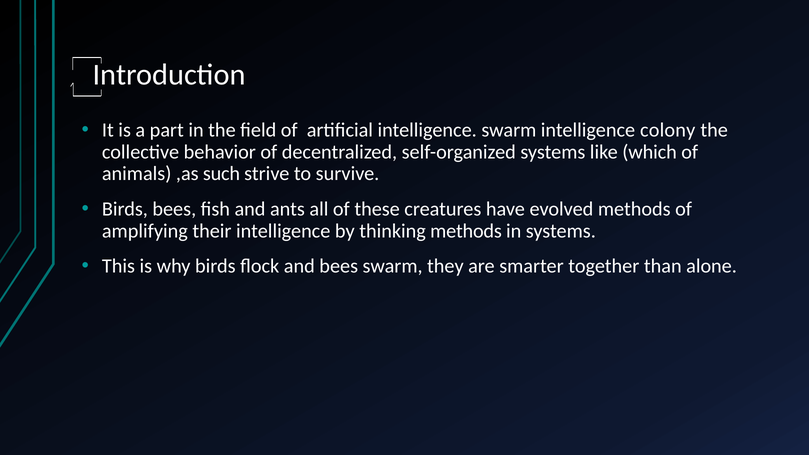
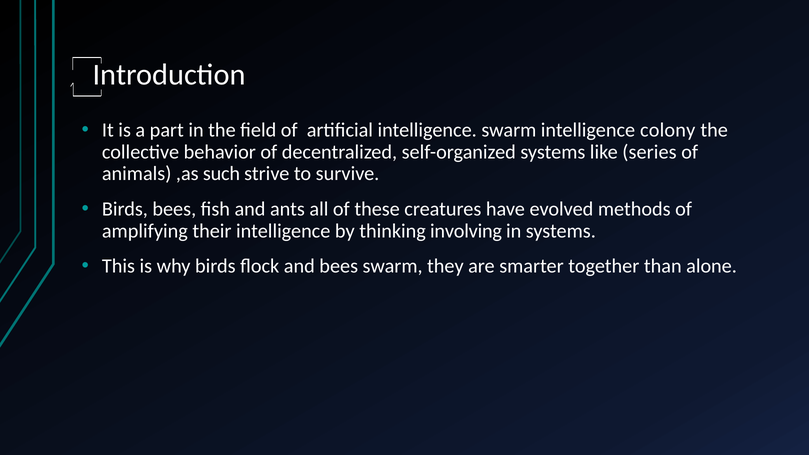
which: which -> series (649, 152)
thinking methods: methods -> involving (466, 231)
